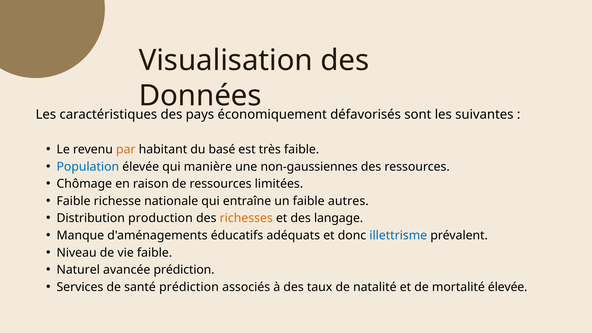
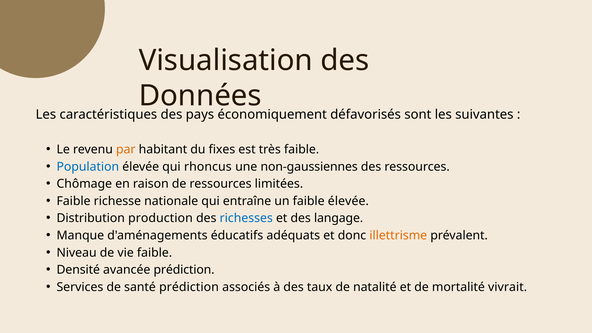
basé: basé -> fixes (222, 149)
manière: manière -> rhoncus (208, 167)
faible autres: autres -> élevée (348, 201)
richesses colour: orange -> blue (246, 218)
illettrisme colour: blue -> orange (398, 235)
Naturel: Naturel -> Densité (78, 270)
mortalité élevée: élevée -> vivrait (508, 287)
